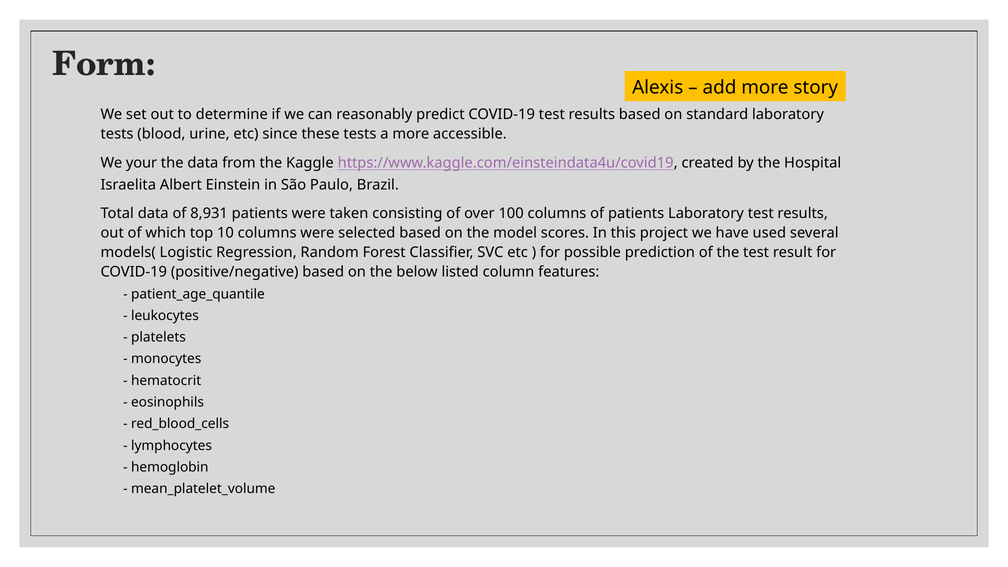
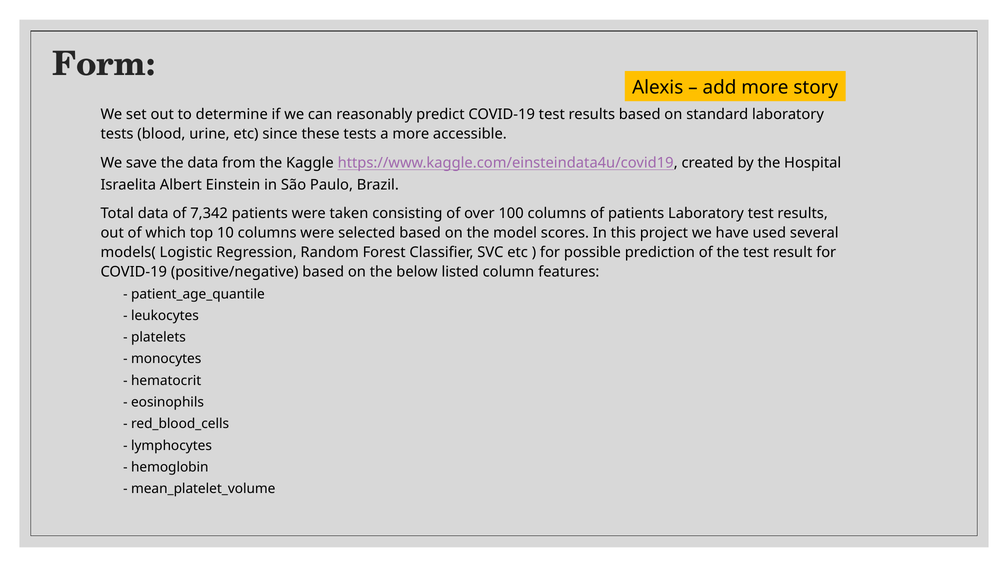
your: your -> save (141, 163)
8,931: 8,931 -> 7,342 (209, 214)
